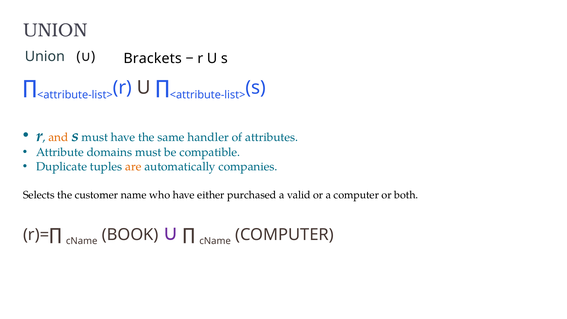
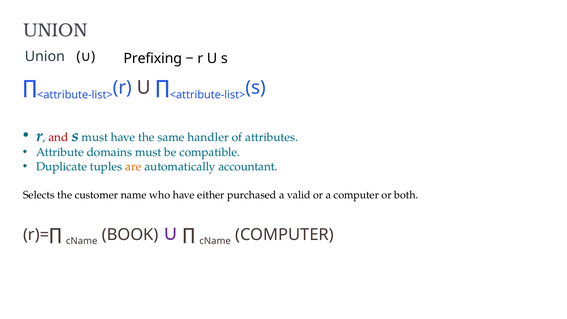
Brackets: Brackets -> Prefixing (153, 59)
and colour: orange -> red (58, 137)
companies: companies -> accountant (248, 166)
